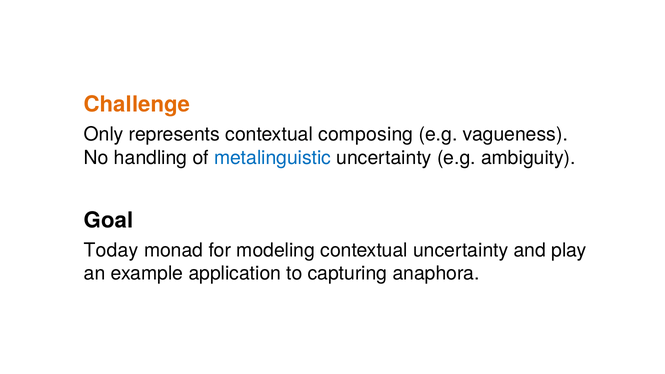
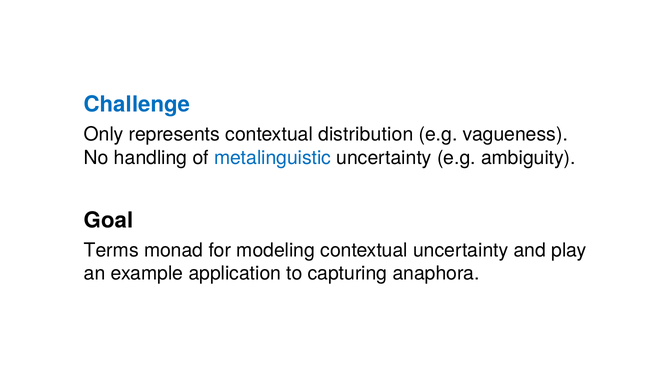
Challenge colour: orange -> blue (137, 104)
composing: composing -> distribution (366, 134)
Today: Today -> Terms (111, 250)
